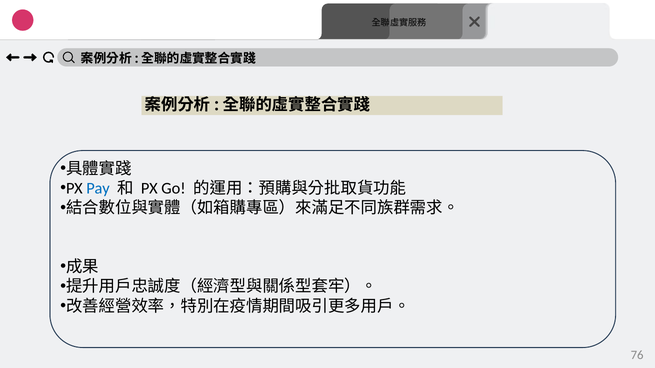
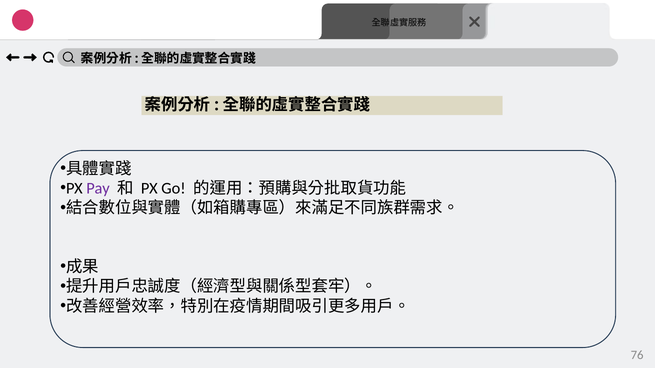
Pay colour: blue -> purple (98, 189)
